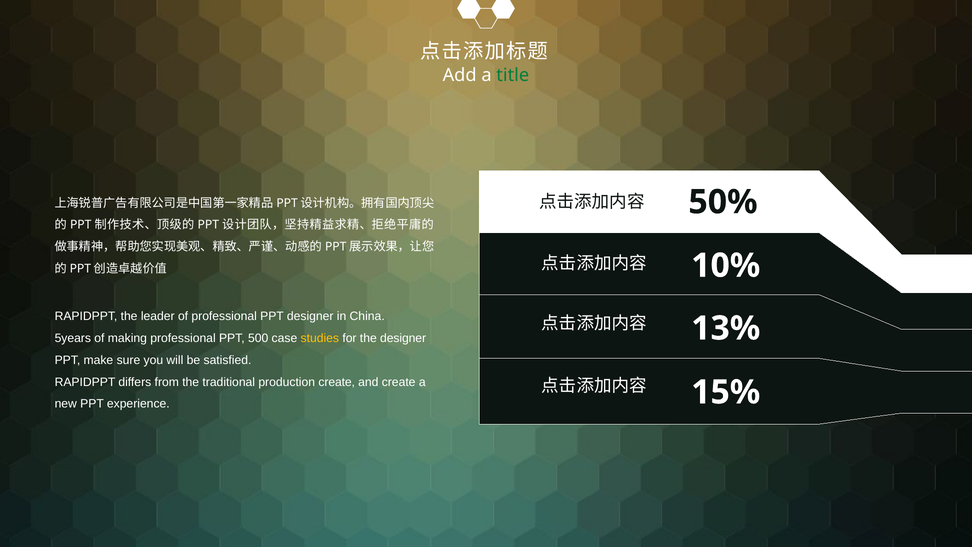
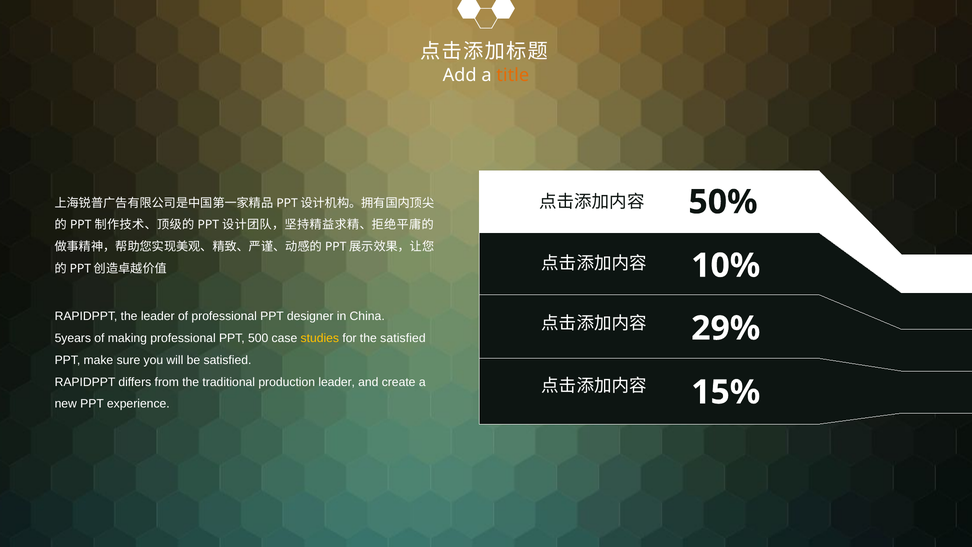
title colour: green -> orange (513, 75)
13%: 13% -> 29% (726, 328)
the designer: designer -> satisfied (403, 338)
production create: create -> leader (337, 382)
